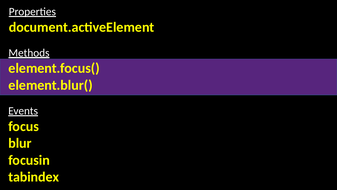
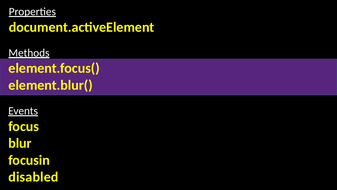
tabindex: tabindex -> disabled (33, 177)
